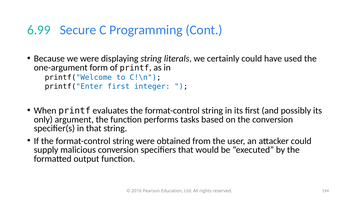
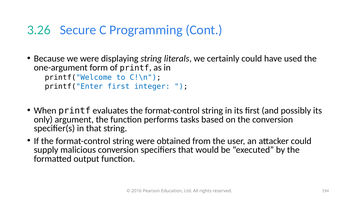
6.99: 6.99 -> 3.26 (39, 30)
